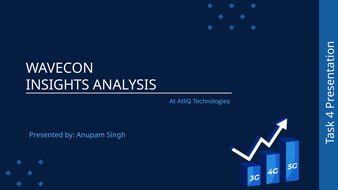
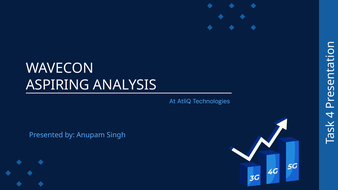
INSIGHTS: INSIGHTS -> ASPIRING (58, 85)
